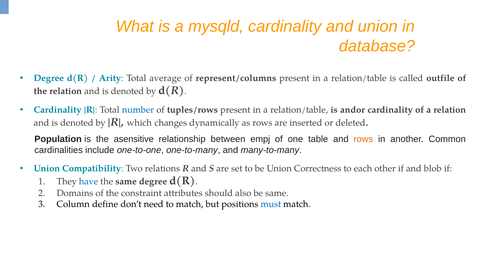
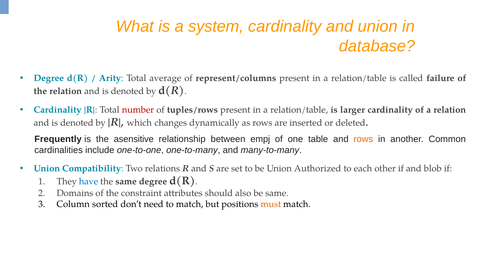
mysqld: mysqld -> system (216, 27)
outfile: outfile -> failure (440, 78)
number colour: blue -> red (138, 110)
andor: andor -> larger (353, 110)
Population: Population -> Frequently (58, 139)
Correctness: Correctness -> Authorized (318, 169)
define: define -> sorted (105, 204)
must colour: blue -> orange (271, 204)
